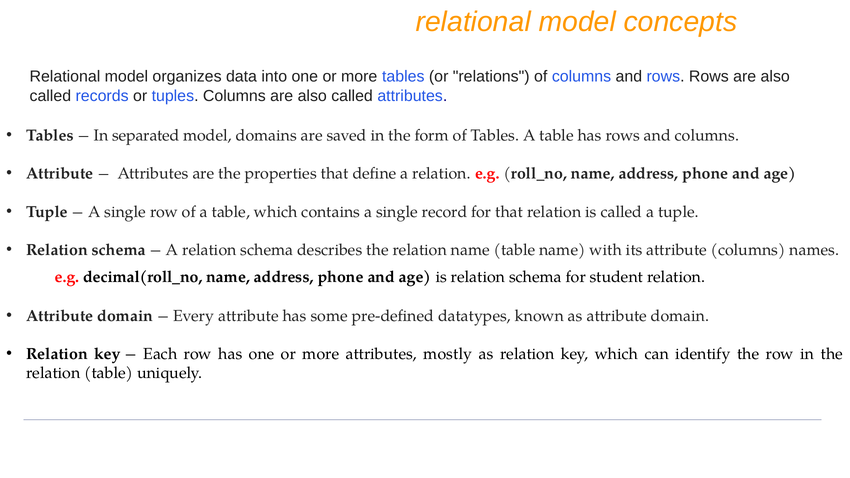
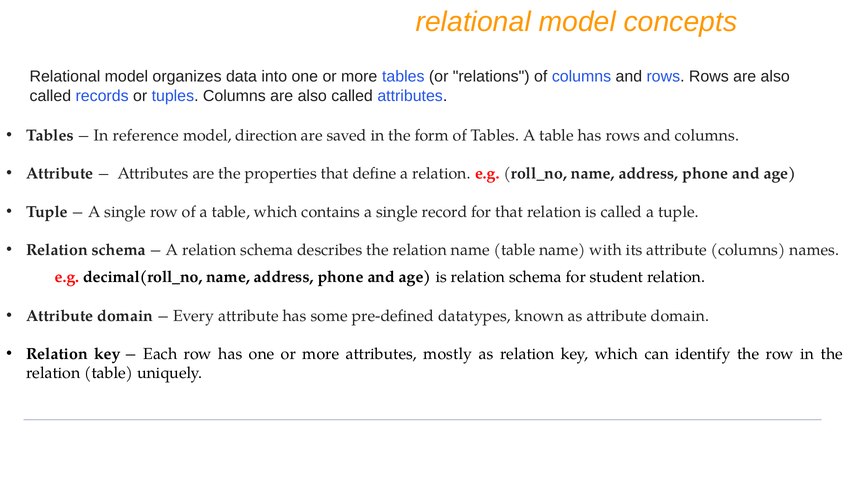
separated: separated -> reference (146, 135)
domains: domains -> direction (266, 135)
